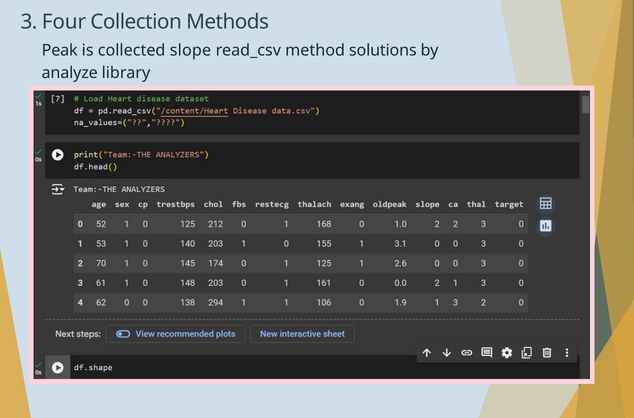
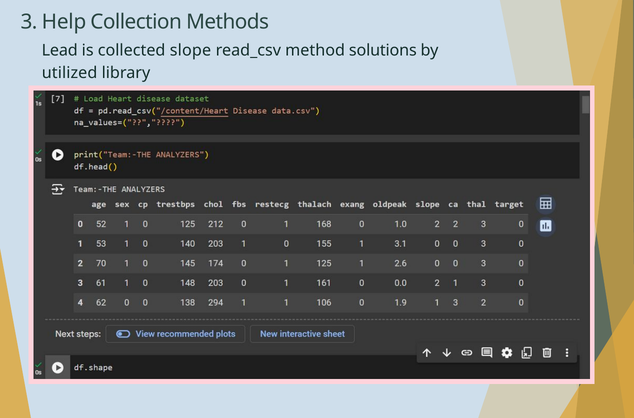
Four: Four -> Help (64, 22)
Peak: Peak -> Lead (60, 50)
analyze: analyze -> utilized (70, 73)
